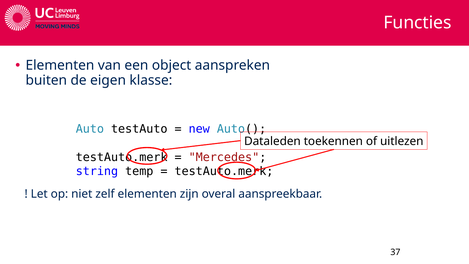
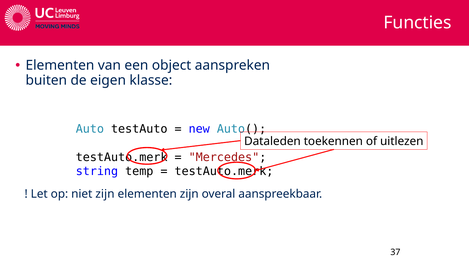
niet zelf: zelf -> zijn (105, 194)
